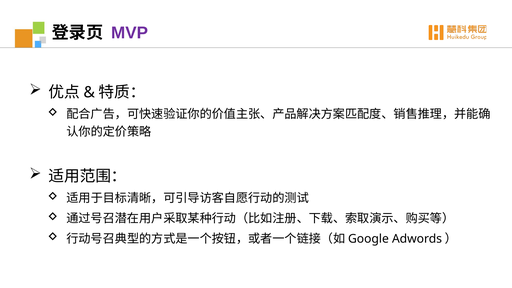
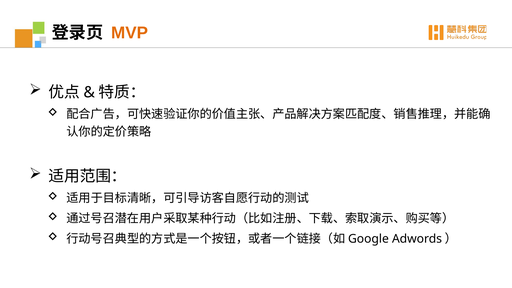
MVP colour: purple -> orange (130, 33)
